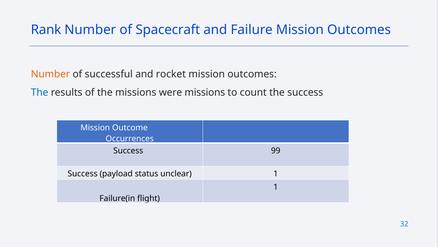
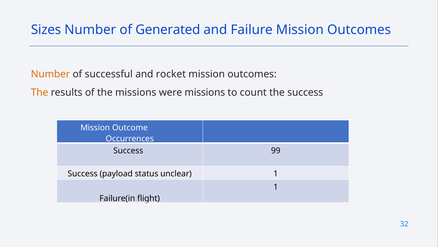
Rank: Rank -> Sizes (46, 30)
Spacecraft: Spacecraft -> Generated (168, 30)
The colour: blue -> orange (40, 92)
